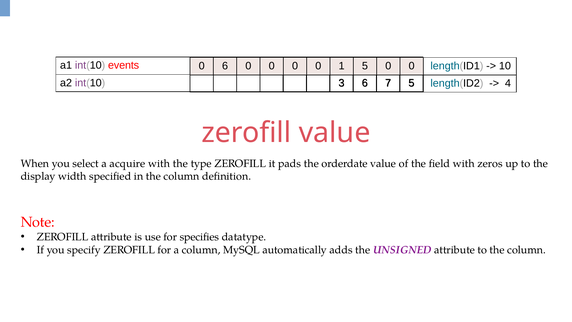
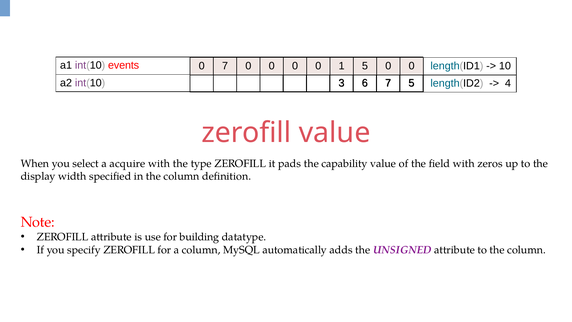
0 6: 6 -> 7 (225, 66)
orderdate: orderdate -> capability (345, 163)
specifies: specifies -> building (199, 237)
